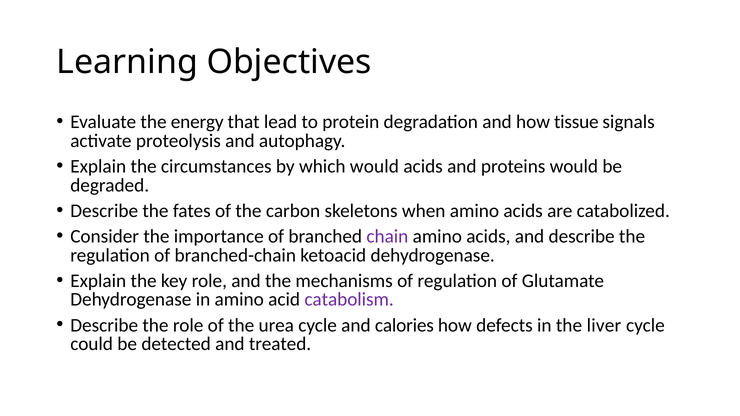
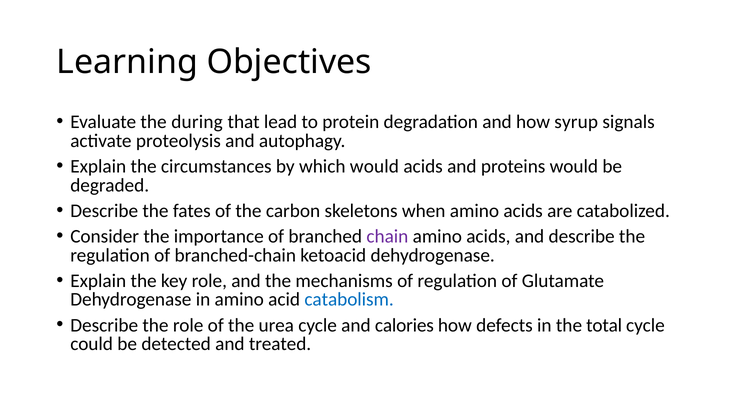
energy: energy -> during (197, 122)
tissue: tissue -> syrup (576, 122)
catabolism colour: purple -> blue (349, 300)
liver: liver -> total (604, 325)
